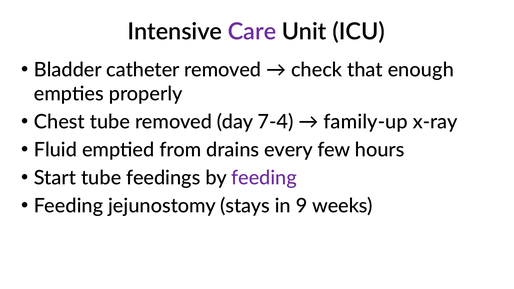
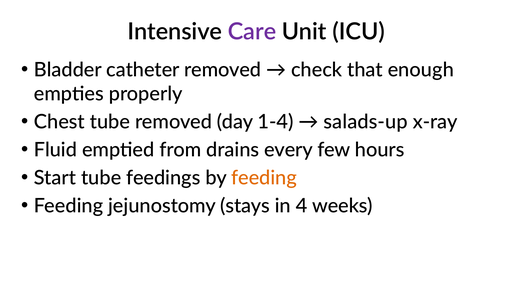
7-4: 7-4 -> 1-4 (276, 122)
family-up: family-up -> salads-up (366, 122)
feeding colour: purple -> orange (264, 178)
9: 9 -> 4 (302, 206)
